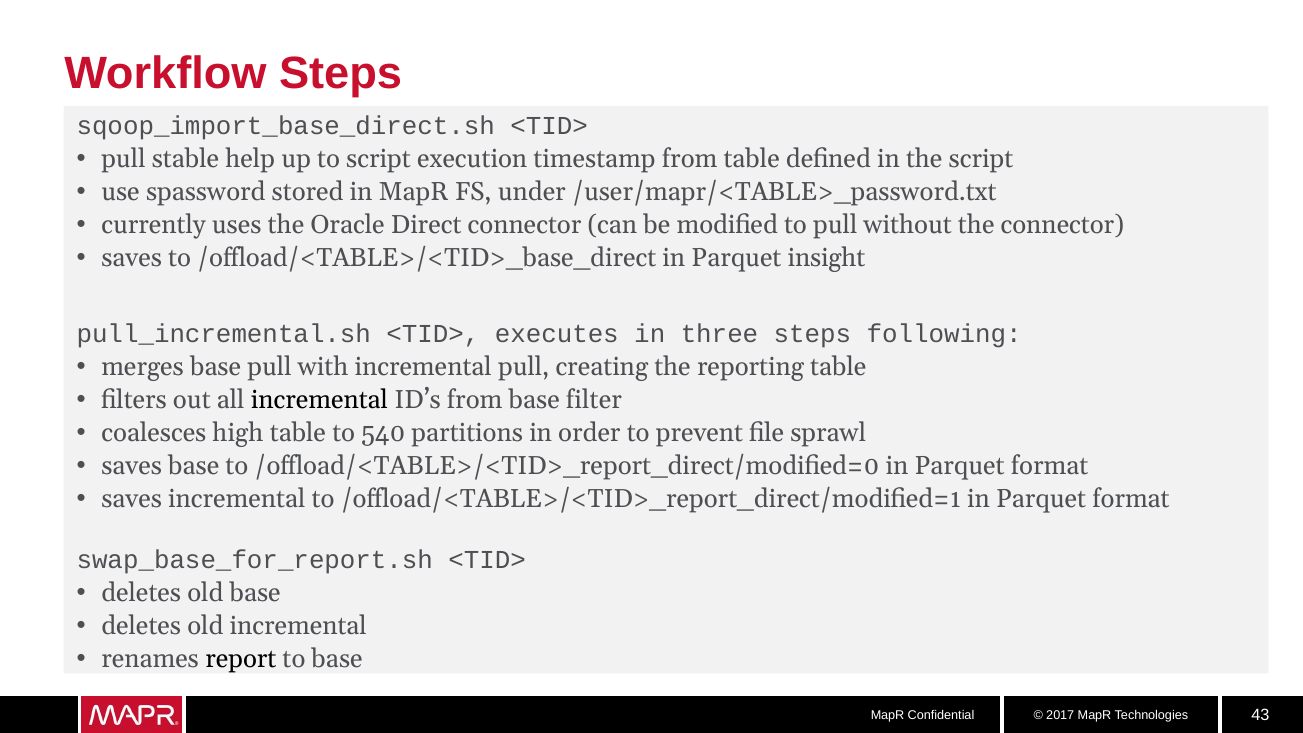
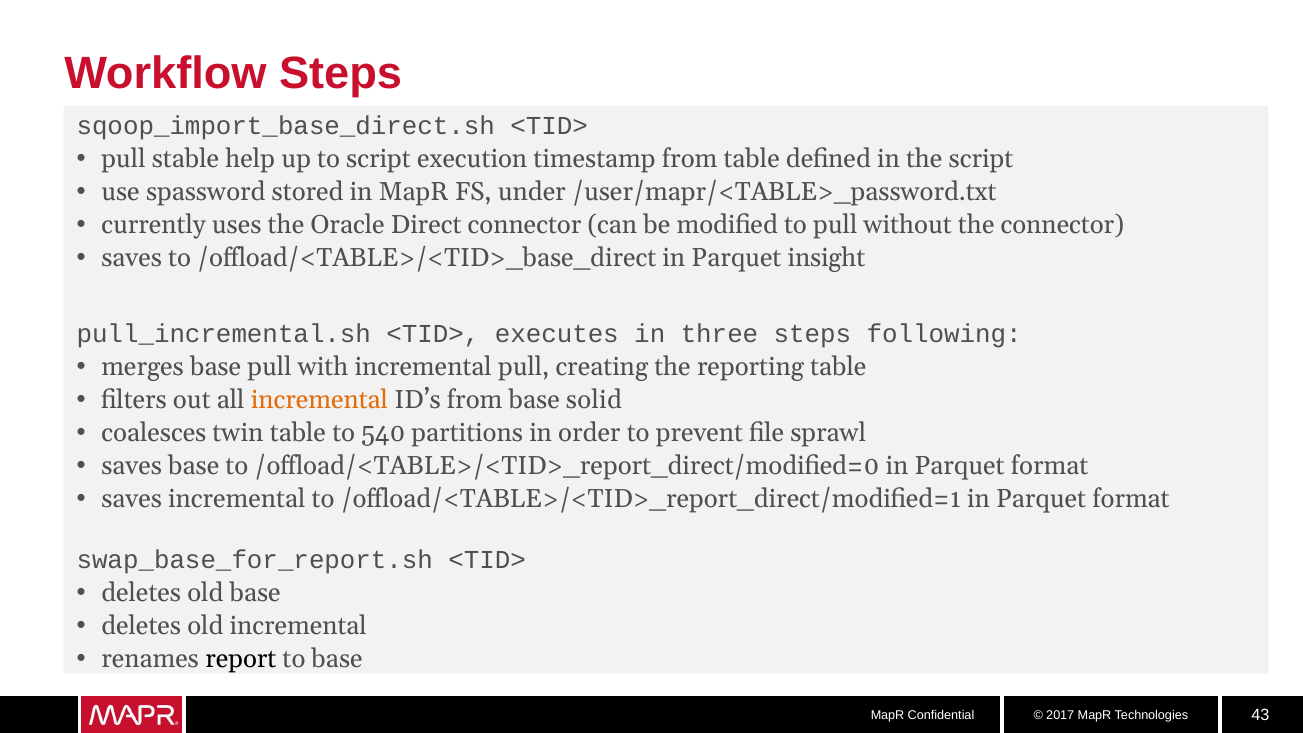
incremental colour: black -> orange (319, 400)
filter: filter -> solid (594, 400)
high: high -> twin (238, 433)
